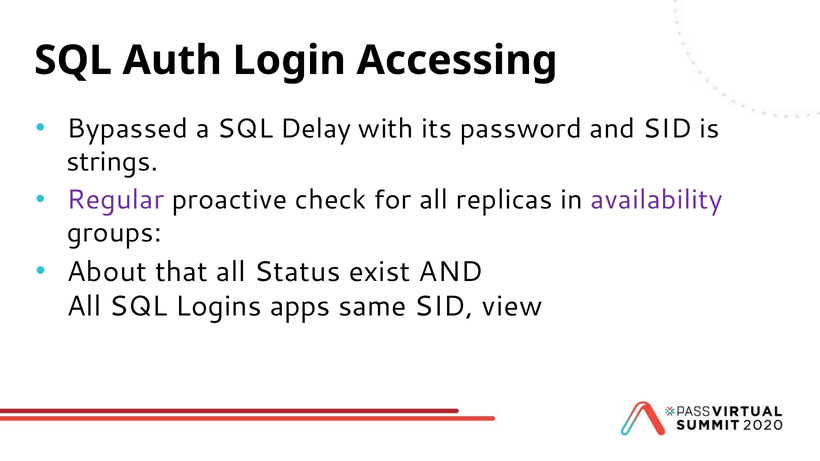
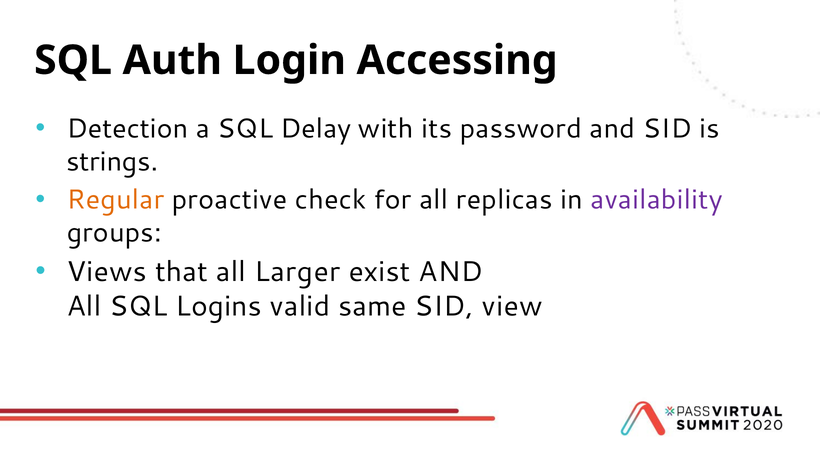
Bypassed: Bypassed -> Detection (127, 129)
Regular colour: purple -> orange (115, 200)
About: About -> Views (107, 272)
Status: Status -> Larger (297, 272)
apps: apps -> valid (300, 306)
